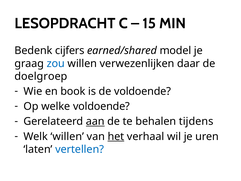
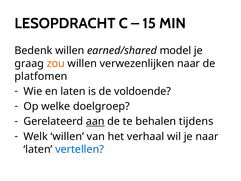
Bedenk cijfers: cijfers -> willen (70, 51)
zou colour: blue -> orange (56, 63)
verwezenlijken daar: daar -> naar (189, 63)
doelgroep: doelgroep -> platfomen (41, 76)
en book: book -> laten (73, 91)
welke voldoende: voldoende -> doelgroep (101, 106)
het underline: present -> none (116, 136)
je uren: uren -> naar (207, 136)
